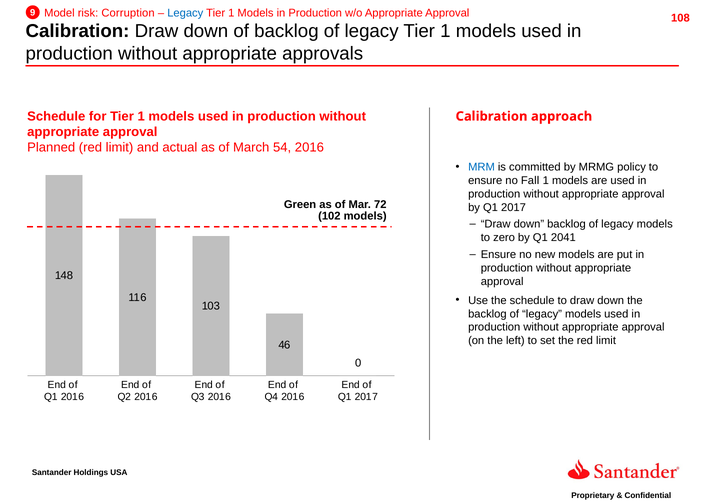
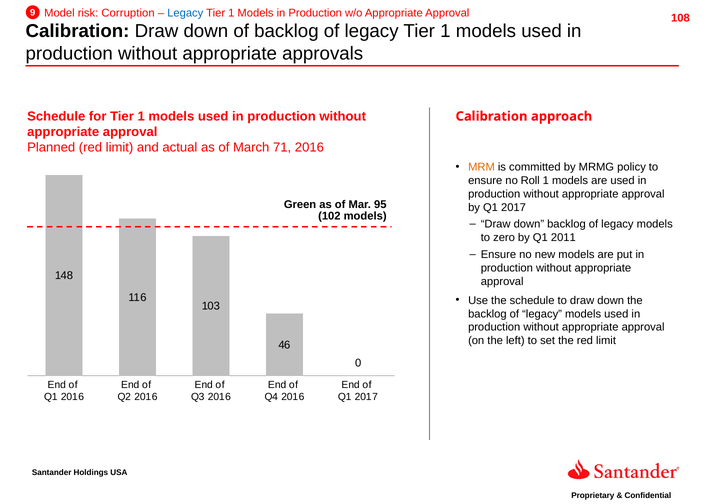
54: 54 -> 71 (282, 148)
MRM colour: blue -> orange (481, 167)
Fall: Fall -> Roll (530, 181)
72: 72 -> 95 (380, 204)
2041: 2041 -> 2011 (563, 238)
